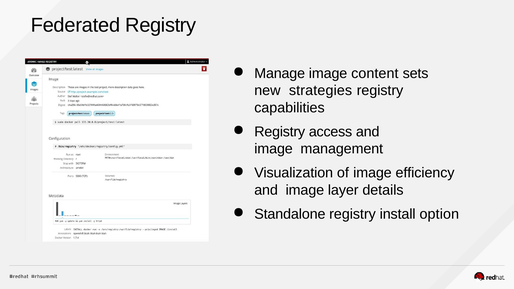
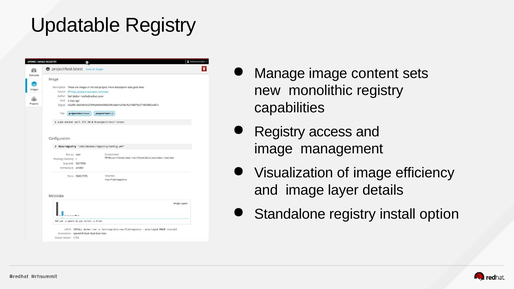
Federated: Federated -> Updatable (75, 25)
strategies: strategies -> monolithic (321, 91)
